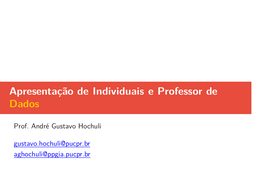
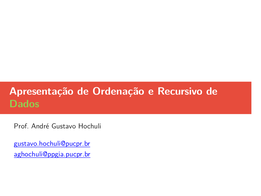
Individuais: Individuais -> Ordenação (118, 91)
Professor: Professor -> Recursivo (180, 91)
Dados colour: yellow -> light green (24, 104)
